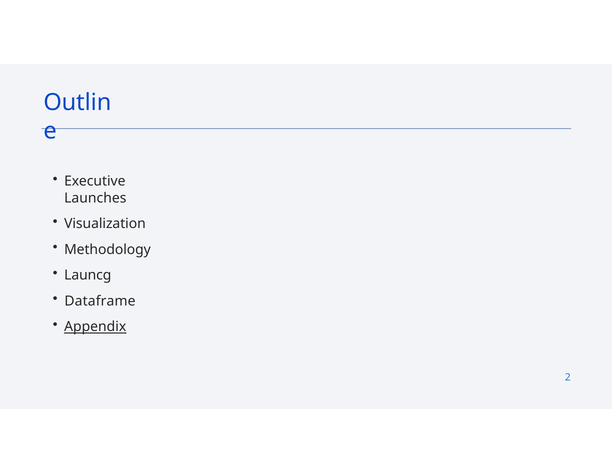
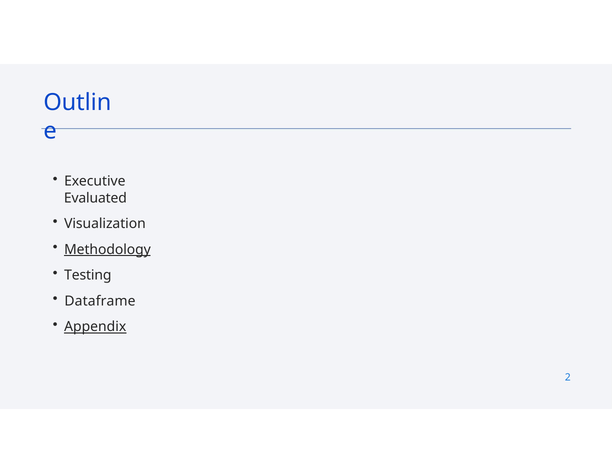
Launches: Launches -> Evaluated (95, 198)
Methodology underline: none -> present (107, 250)
Launcg: Launcg -> Testing (88, 275)
